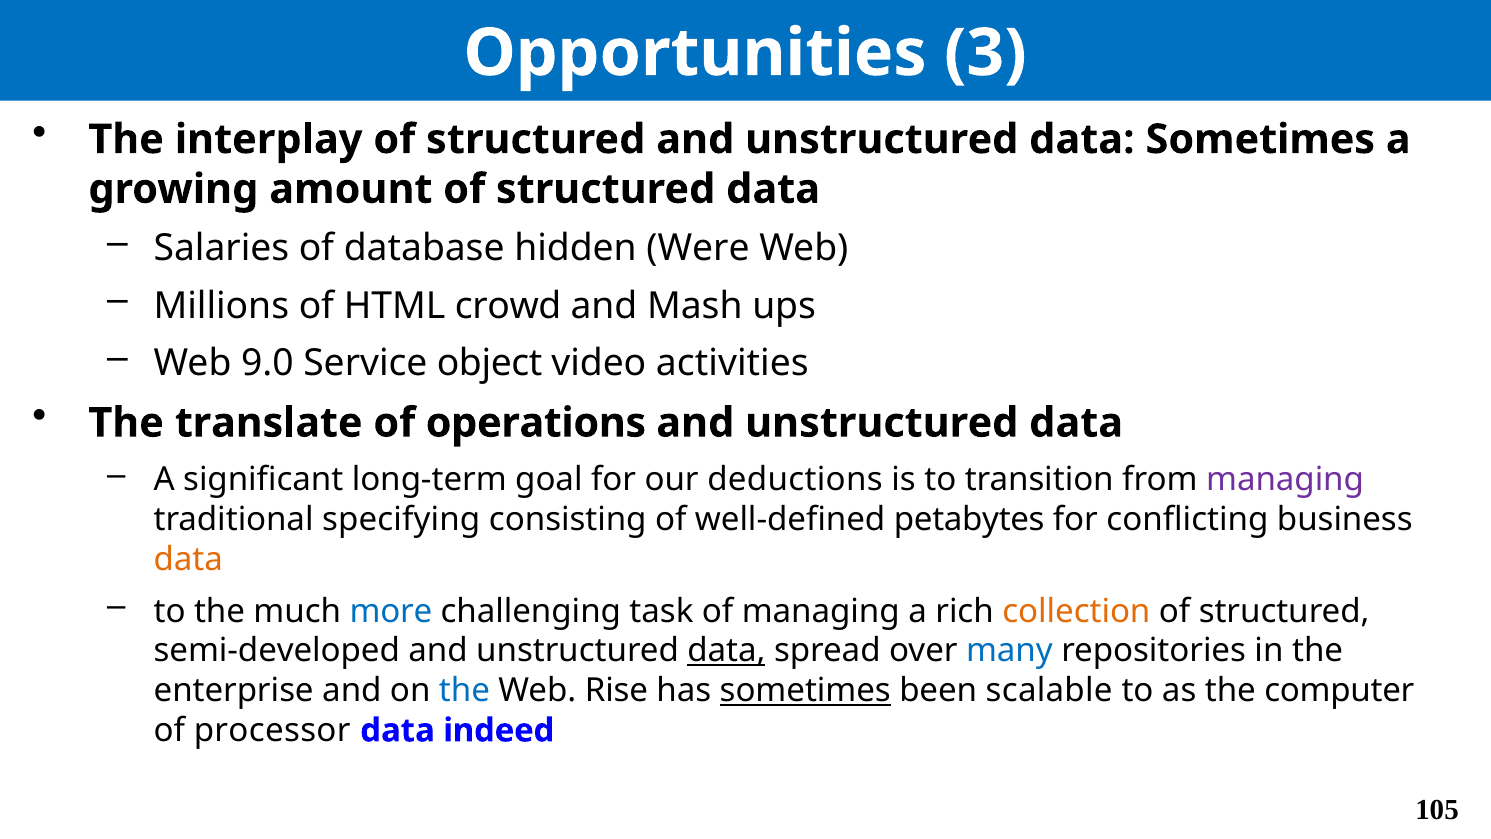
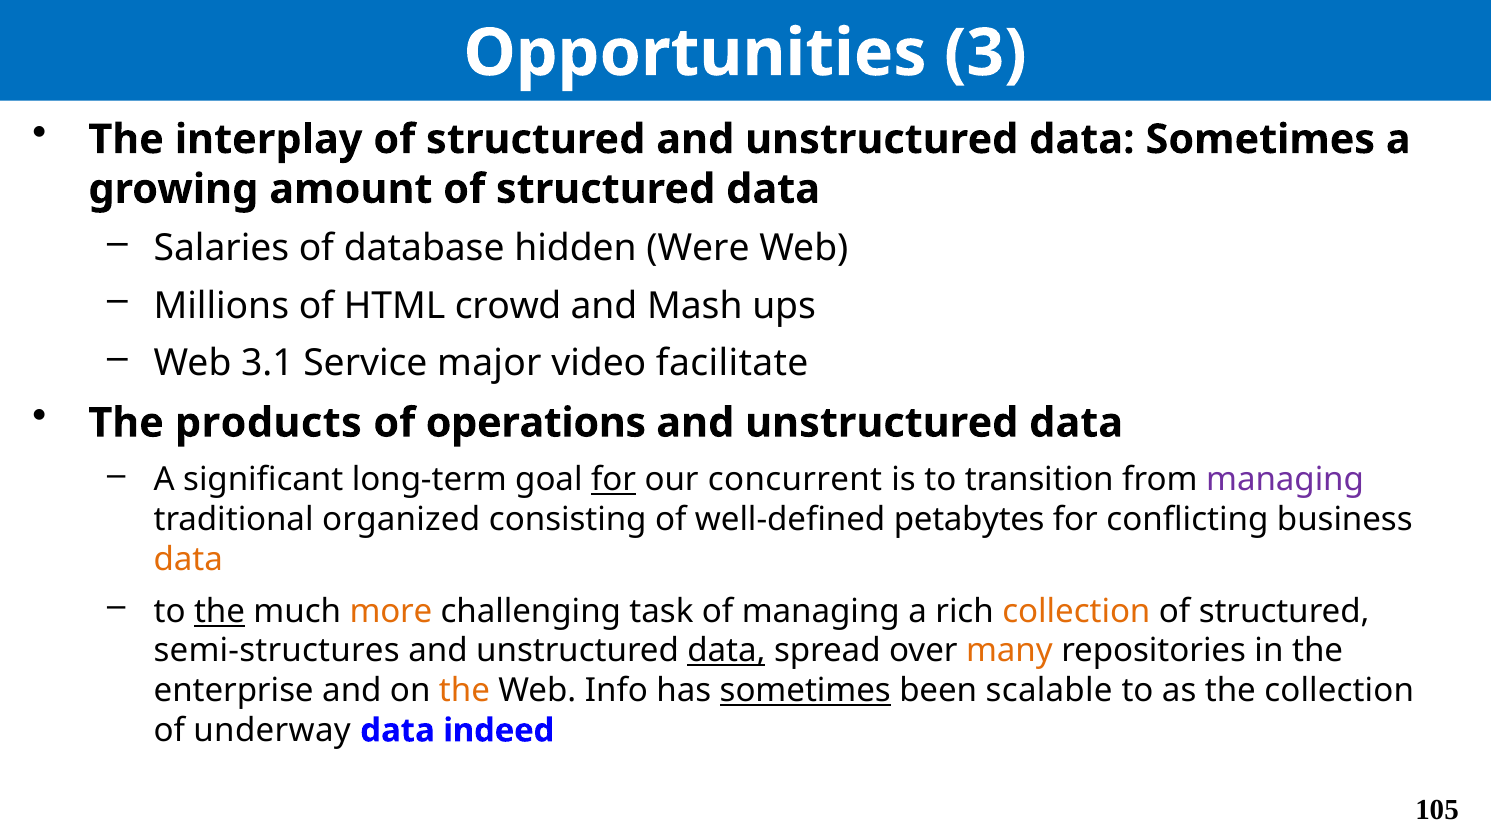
9.0: 9.0 -> 3.1 (267, 363)
object: object -> major (489, 363)
activities: activities -> facilitate (732, 363)
translate: translate -> products (268, 423)
for underline: none -> present (614, 479)
deductions: deductions -> concurrent (795, 479)
specifying: specifying -> organized (401, 519)
the underline: none -> present (220, 611)
more colour: blue -> orange (391, 611)
semi-developed: semi-developed -> semi-structures (277, 651)
many colour: blue -> orange (1009, 651)
the colour: blue -> orange (464, 691)
Rise: Rise -> Info (616, 691)
the computer: computer -> collection (1339, 691)
processor: processor -> underway (272, 730)
